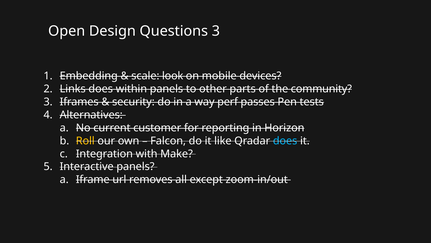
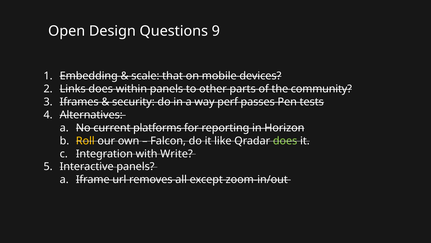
Questions 3: 3 -> 9 (216, 31)
look: look -> that (173, 76)
customer: customer -> platforms (157, 128)
does colour: light blue -> light green (285, 140)
Make: Make -> Write (176, 153)
